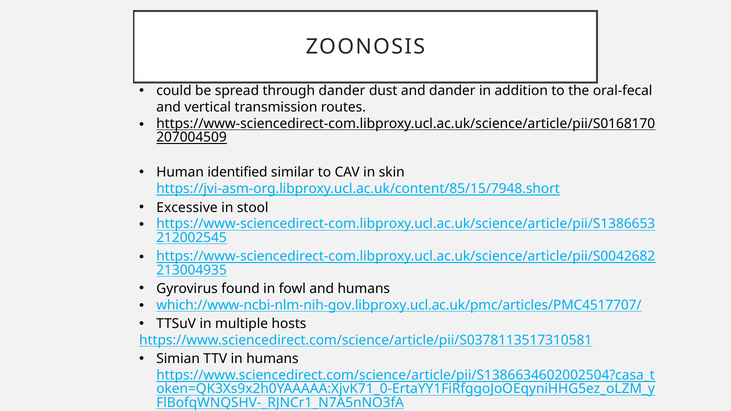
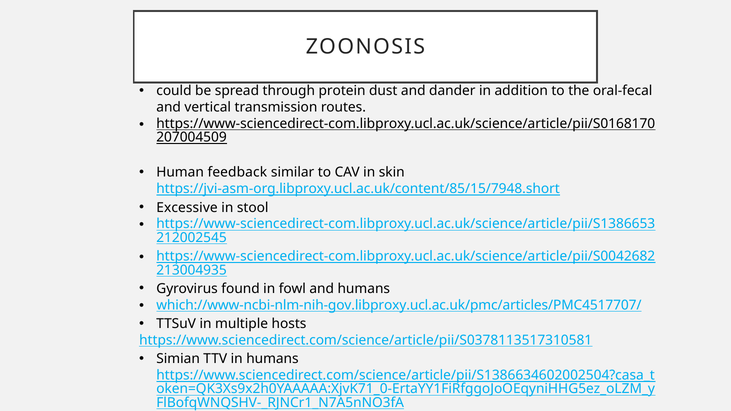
through dander: dander -> protein (342, 91)
identified: identified -> feedback (237, 173)
